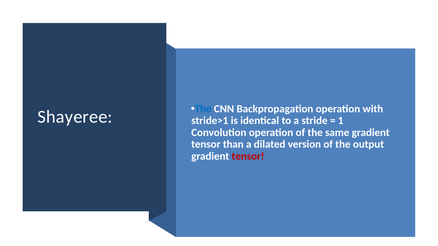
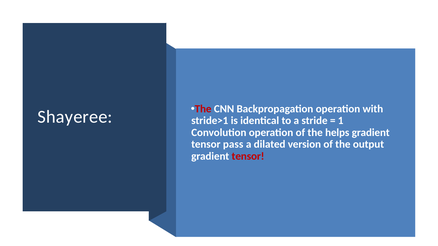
The colour: blue -> red (203, 109)
same: same -> helps (337, 133)
than: than -> pass (233, 145)
